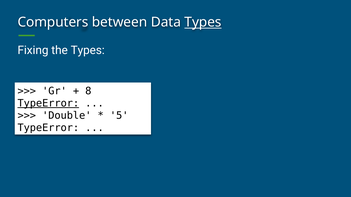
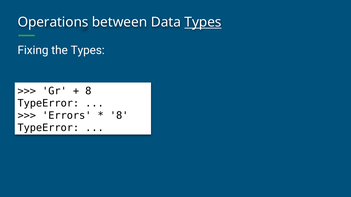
Computers: Computers -> Operations (53, 22)
TypeError underline: present -> none (48, 103)
Double: Double -> Errors (67, 116)
5: 5 -> 8 (119, 116)
